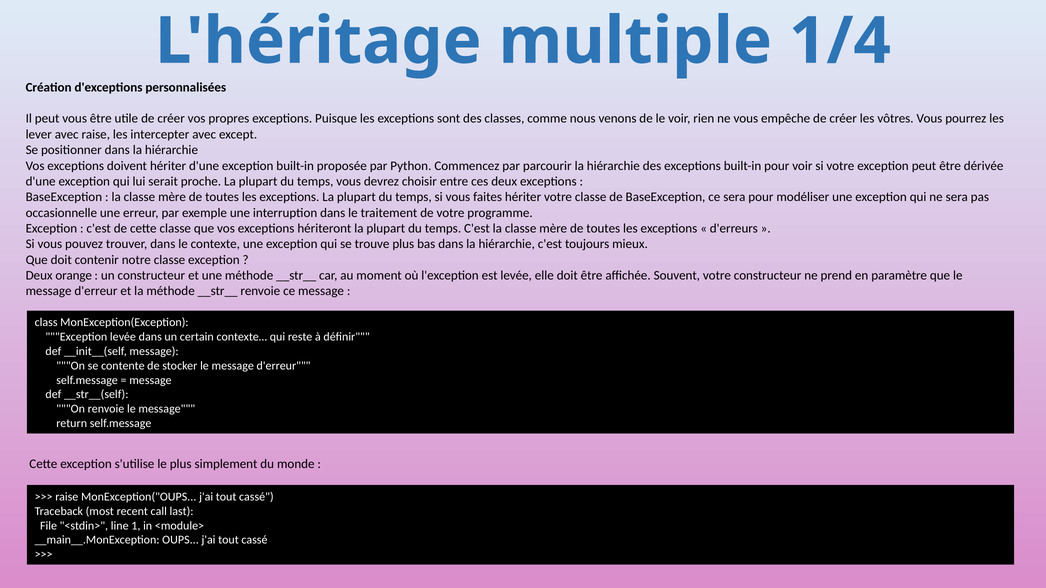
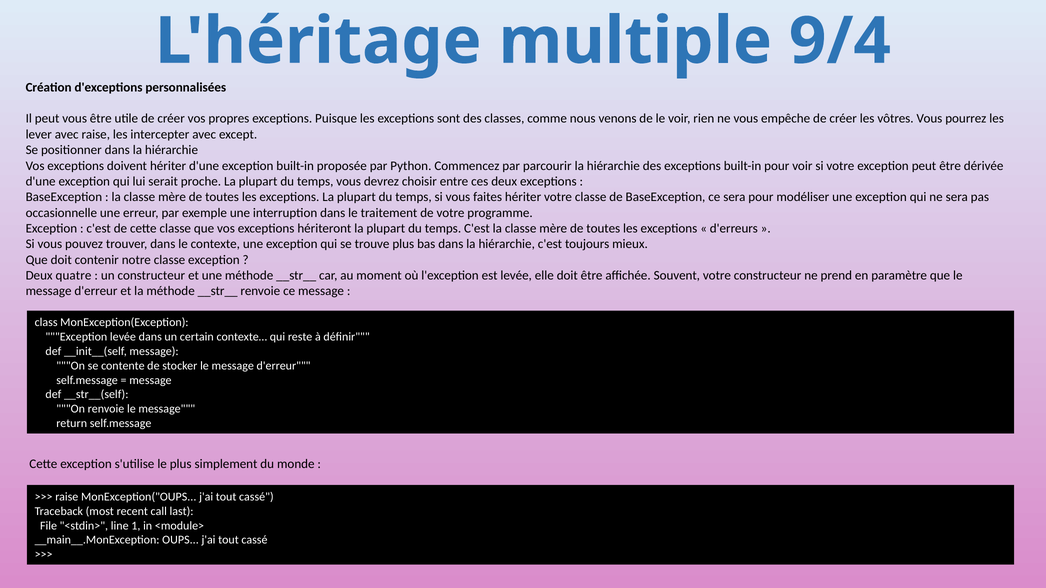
1/4: 1/4 -> 9/4 (840, 41)
orange: orange -> quatre (74, 276)
